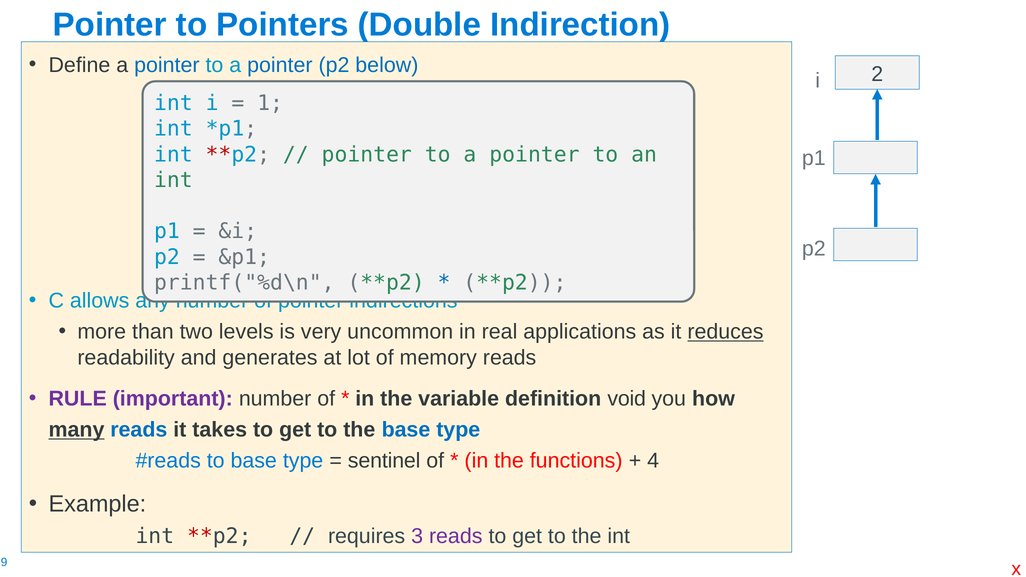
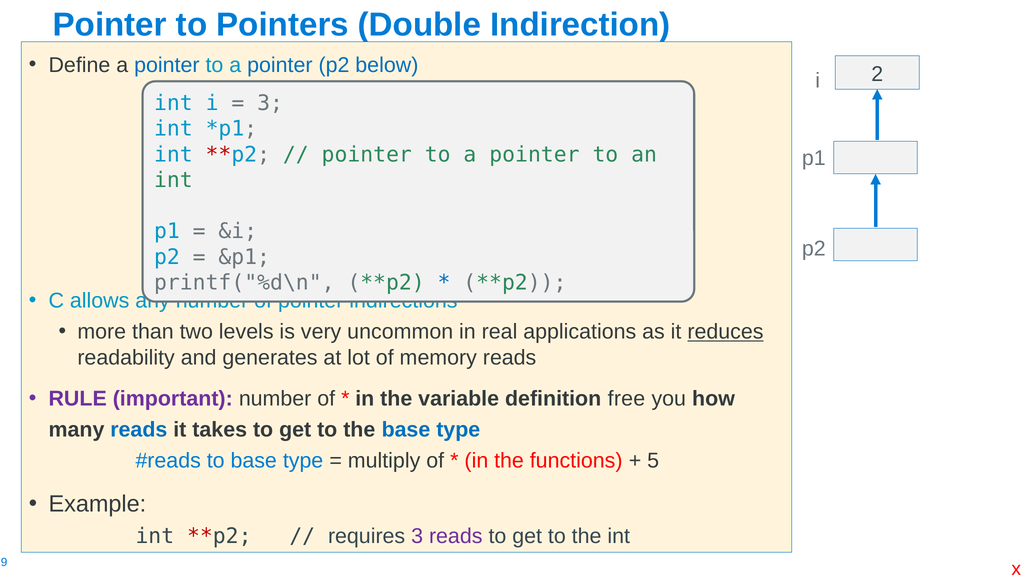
1: 1 -> 3 (270, 103)
void: void -> free (626, 399)
many underline: present -> none (76, 430)
sentinel: sentinel -> multiply (384, 461)
4: 4 -> 5 (653, 461)
